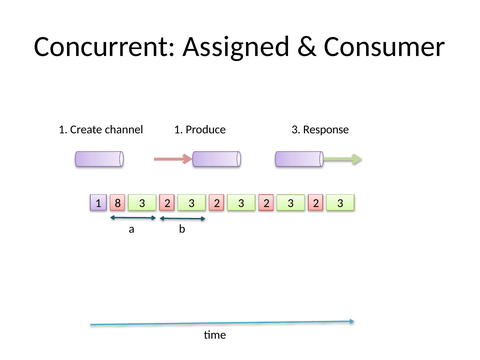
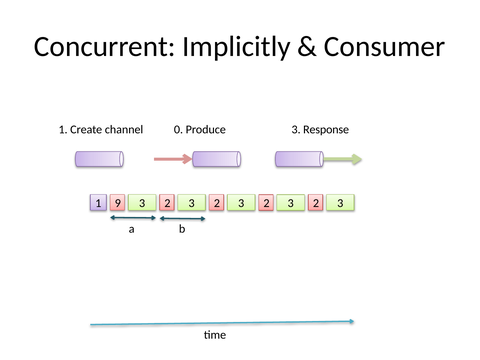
Assigned: Assigned -> Implicitly (236, 46)
channel 1: 1 -> 0 (178, 129)
8: 8 -> 9 (118, 203)
